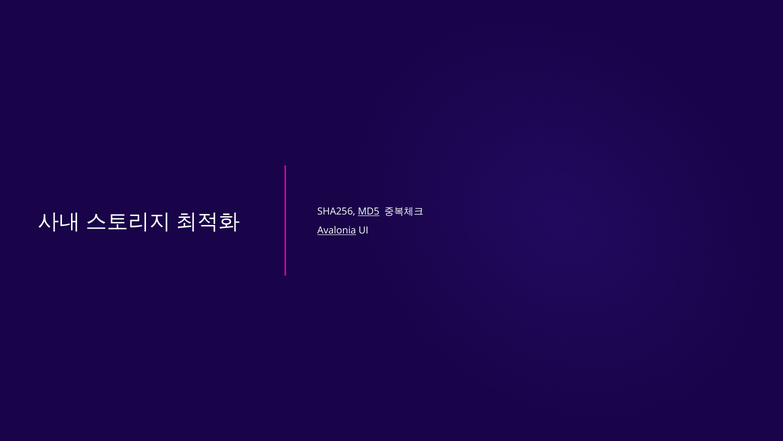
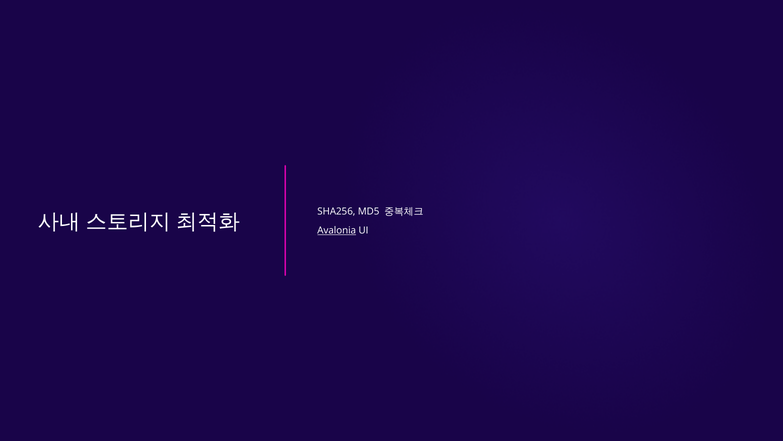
MD5 underline: present -> none (369, 211)
